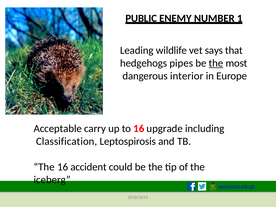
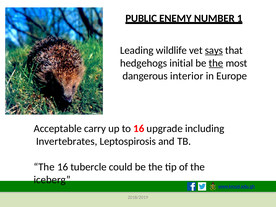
says underline: none -> present (214, 50)
pipes: pipes -> initial (181, 63)
Classification: Classification -> Invertebrates (67, 141)
accident: accident -> tubercle (89, 167)
